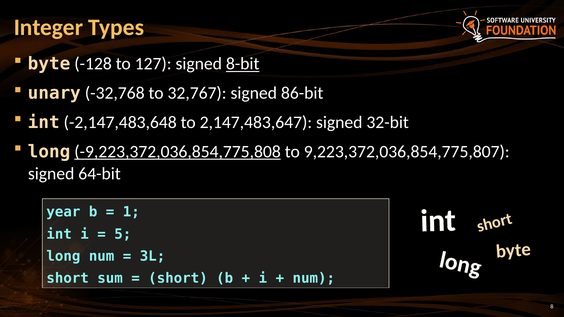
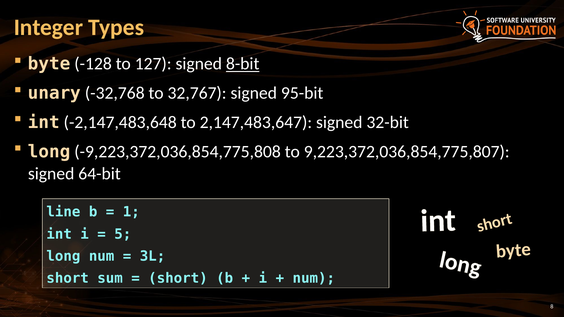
86-bit: 86-bit -> 95-bit (302, 93)
-9,223,372,036,854,775,808 underline: present -> none (178, 152)
year: year -> line (63, 212)
